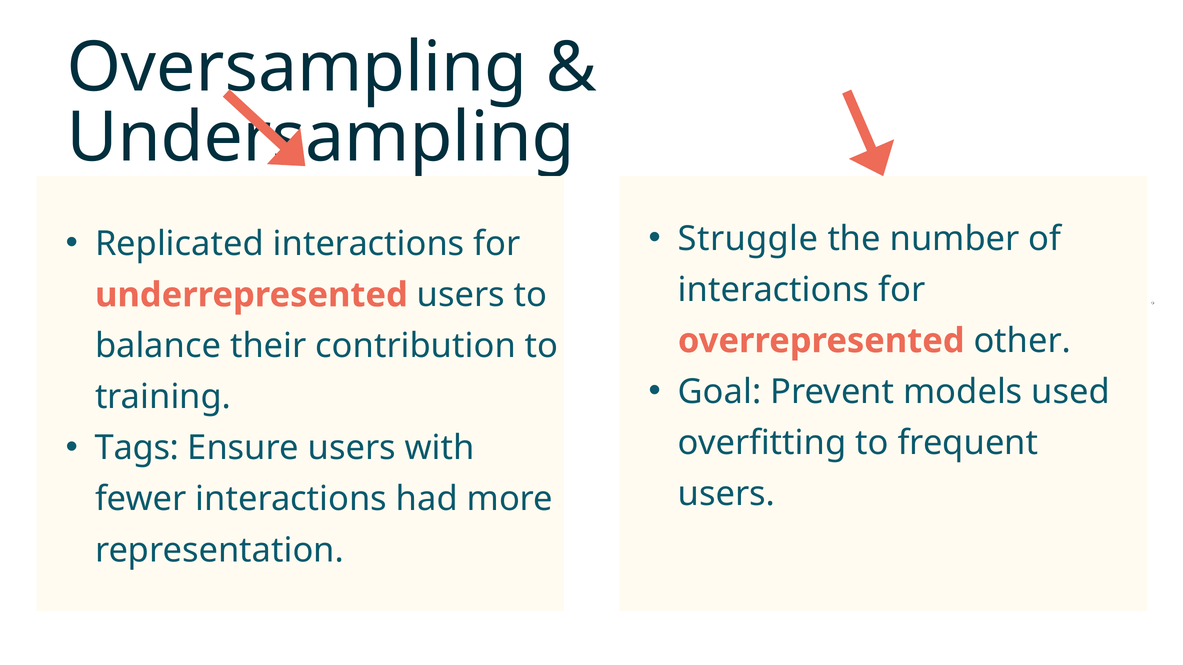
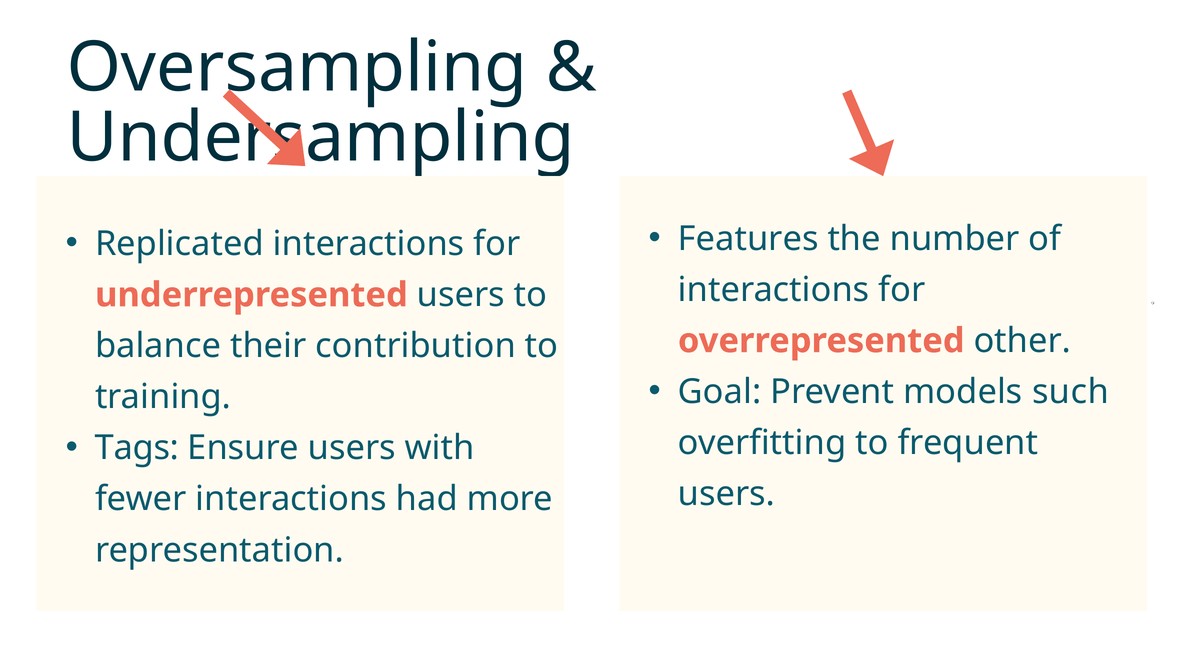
Struggle: Struggle -> Features (748, 239)
used: used -> such (1071, 392)
